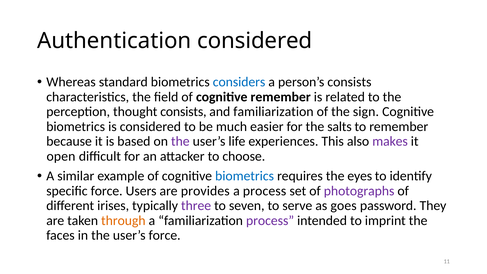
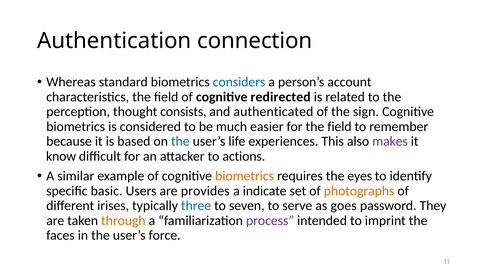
Authentication considered: considered -> connection (255, 41)
person’s consists: consists -> account (349, 82)
cognitive remember: remember -> redirected (281, 97)
and familiarization: familiarization -> authenticated (273, 112)
for the salts: salts -> field (339, 127)
the colour: purple -> blue (180, 141)
open: open -> know (61, 156)
choose: choose -> actions (244, 156)
biometrics colour: blue -> orange (245, 176)
specific force: force -> basic (107, 191)
a process: process -> indicate (265, 191)
photographs colour: purple -> orange (359, 191)
three colour: purple -> blue (196, 206)
